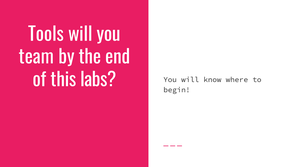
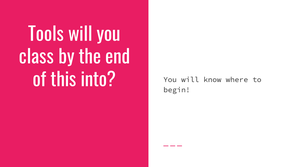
team: team -> class (36, 57)
labs: labs -> into (98, 80)
